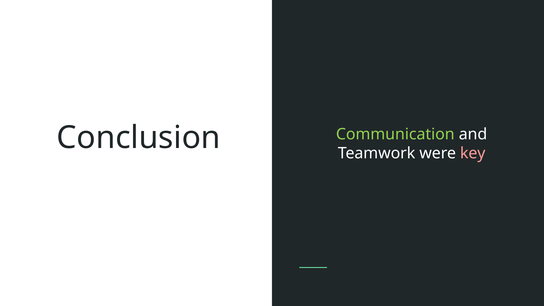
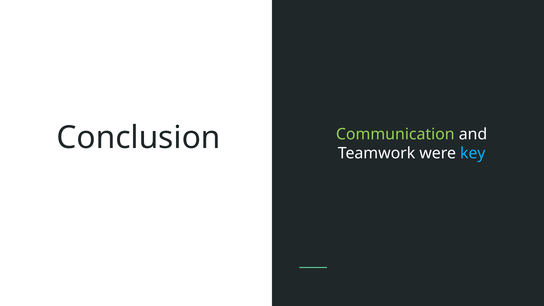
key colour: pink -> light blue (473, 153)
